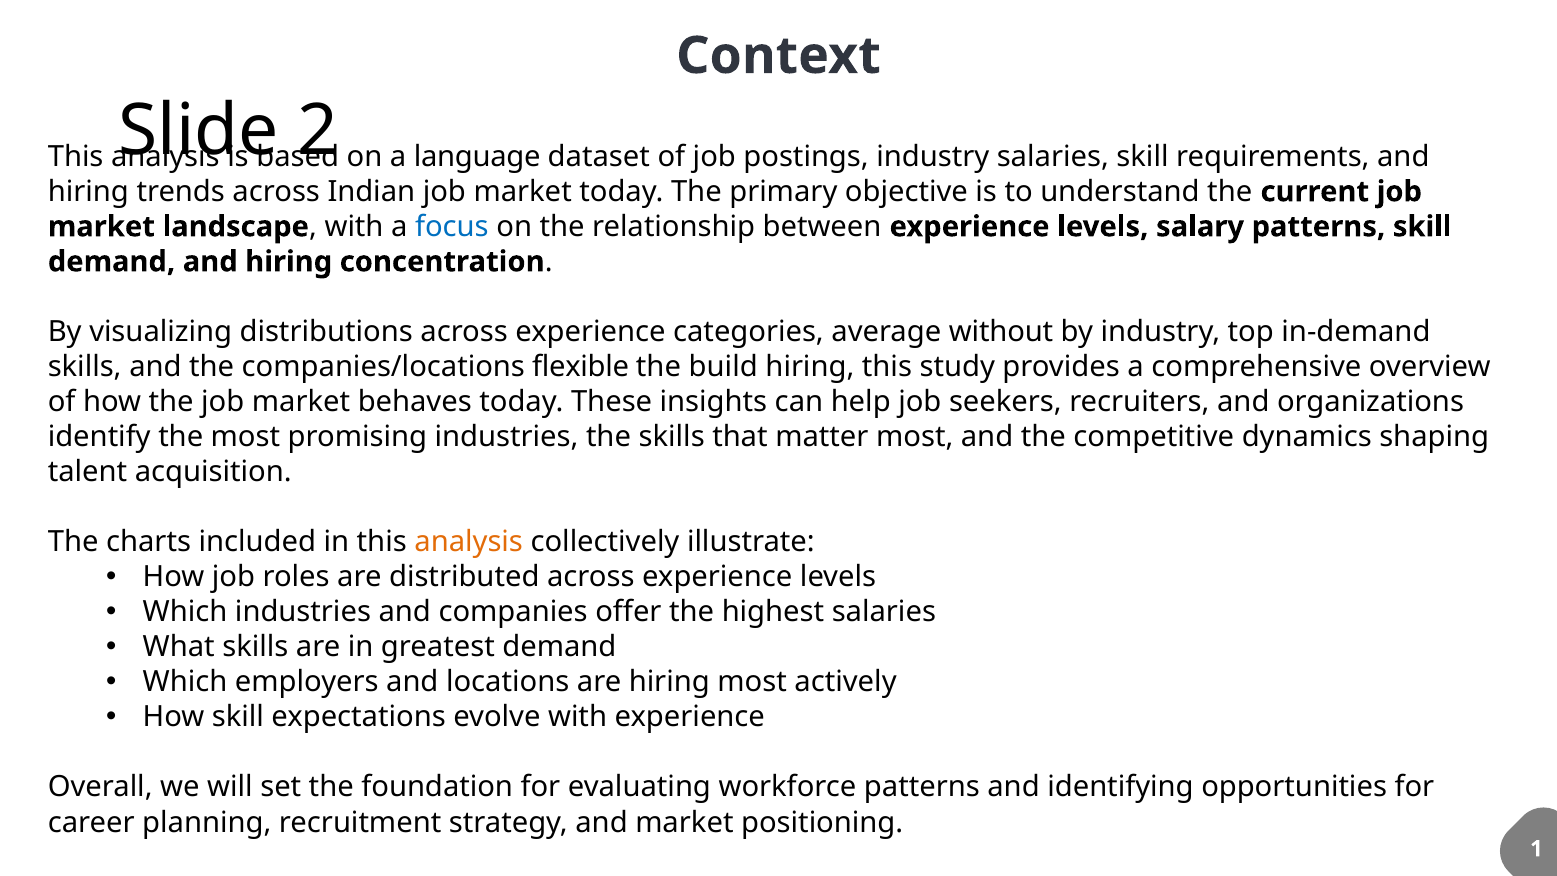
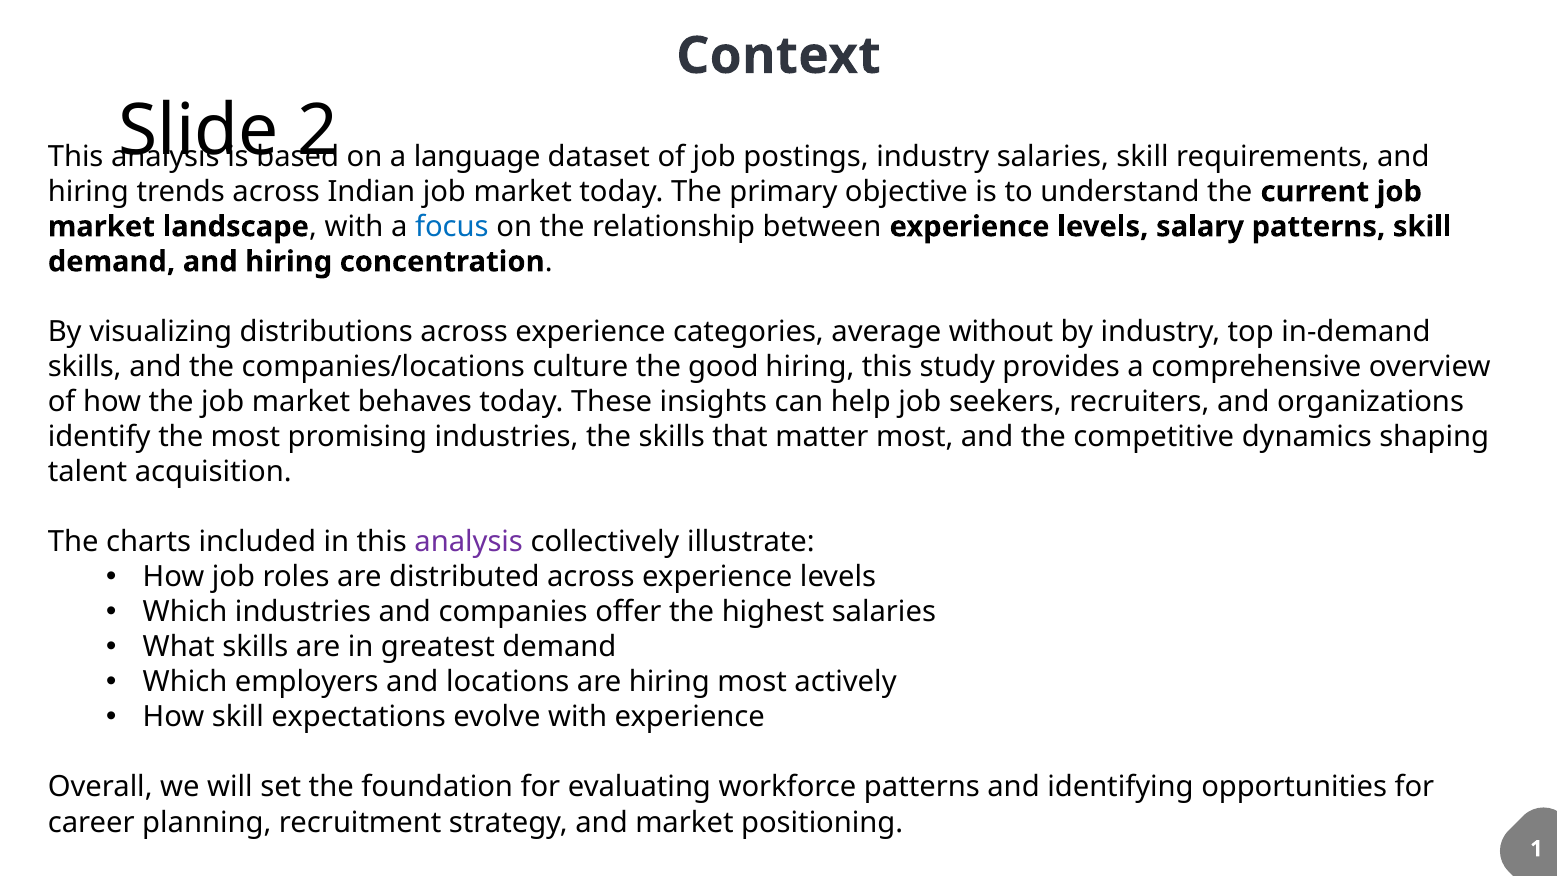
flexible: flexible -> culture (580, 367)
build: build -> good (723, 367)
analysis colour: orange -> purple (469, 542)
